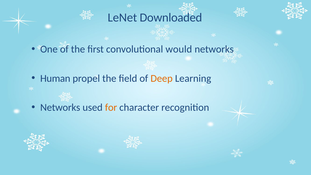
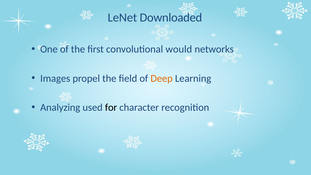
Human: Human -> Images (55, 78)
Networks: Networks -> Analyzing (60, 107)
for colour: orange -> black (111, 107)
